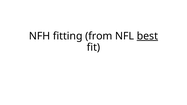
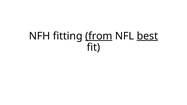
from underline: none -> present (99, 36)
